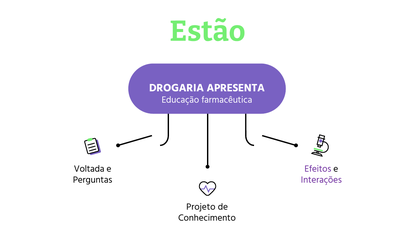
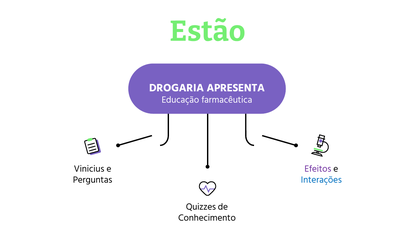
Voltada: Voltada -> Vinicius (89, 169)
Interações colour: purple -> blue (321, 180)
Projeto: Projeto -> Quizzes (201, 207)
